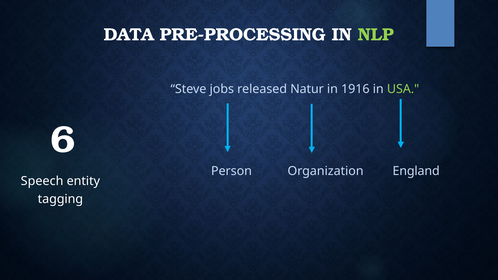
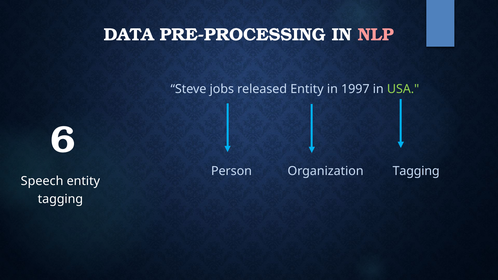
NLP colour: light green -> pink (376, 35)
released Natur: Natur -> Entity (307, 89)
1916: 1916 -> 1997 (355, 89)
Organization England: England -> Tagging (416, 171)
